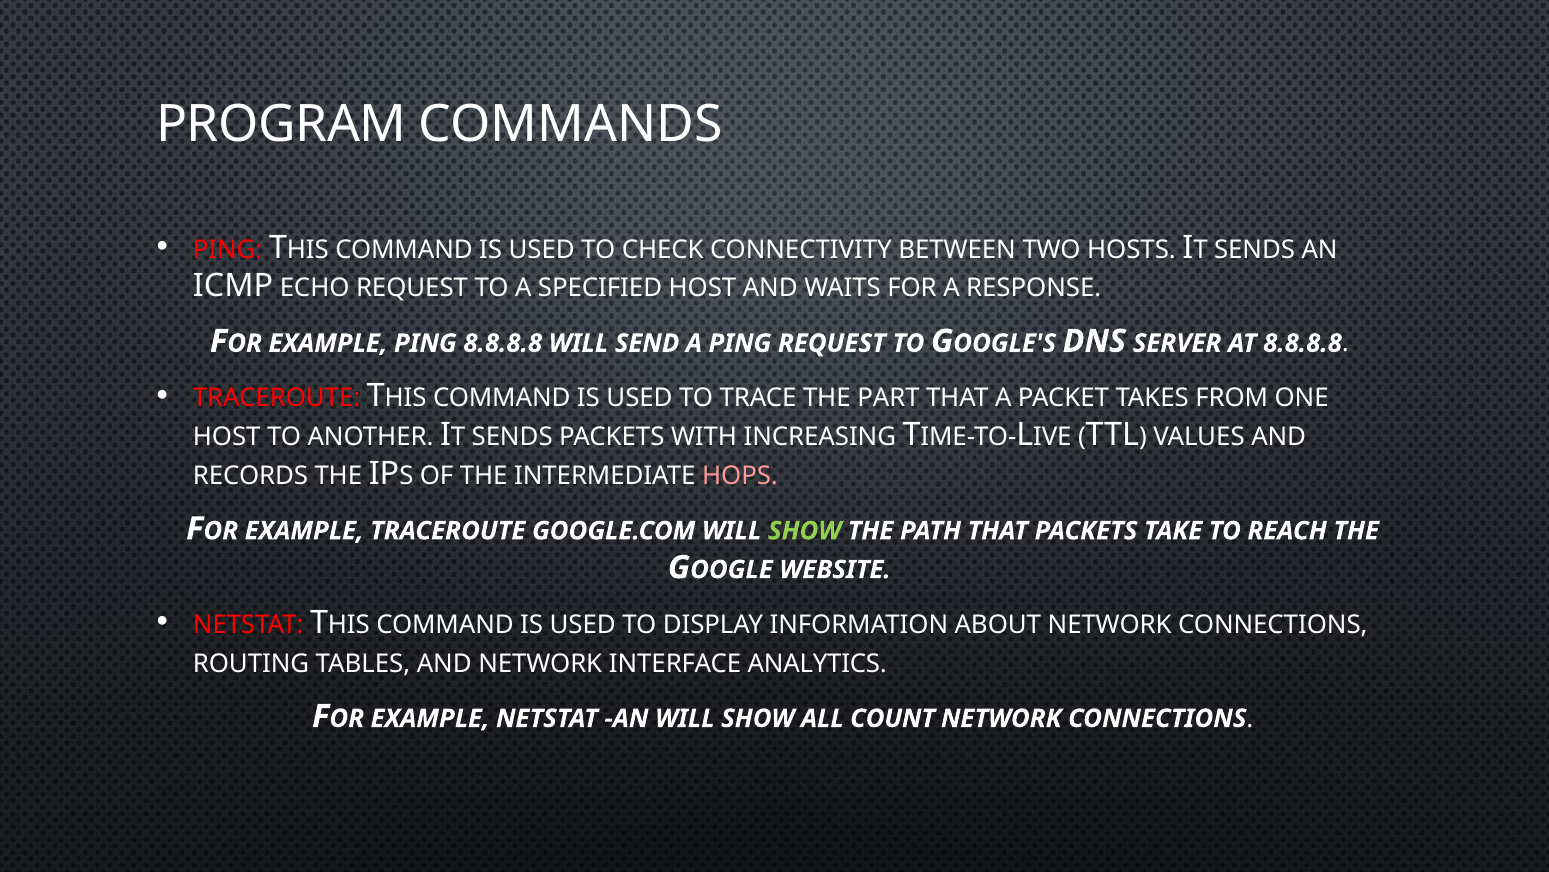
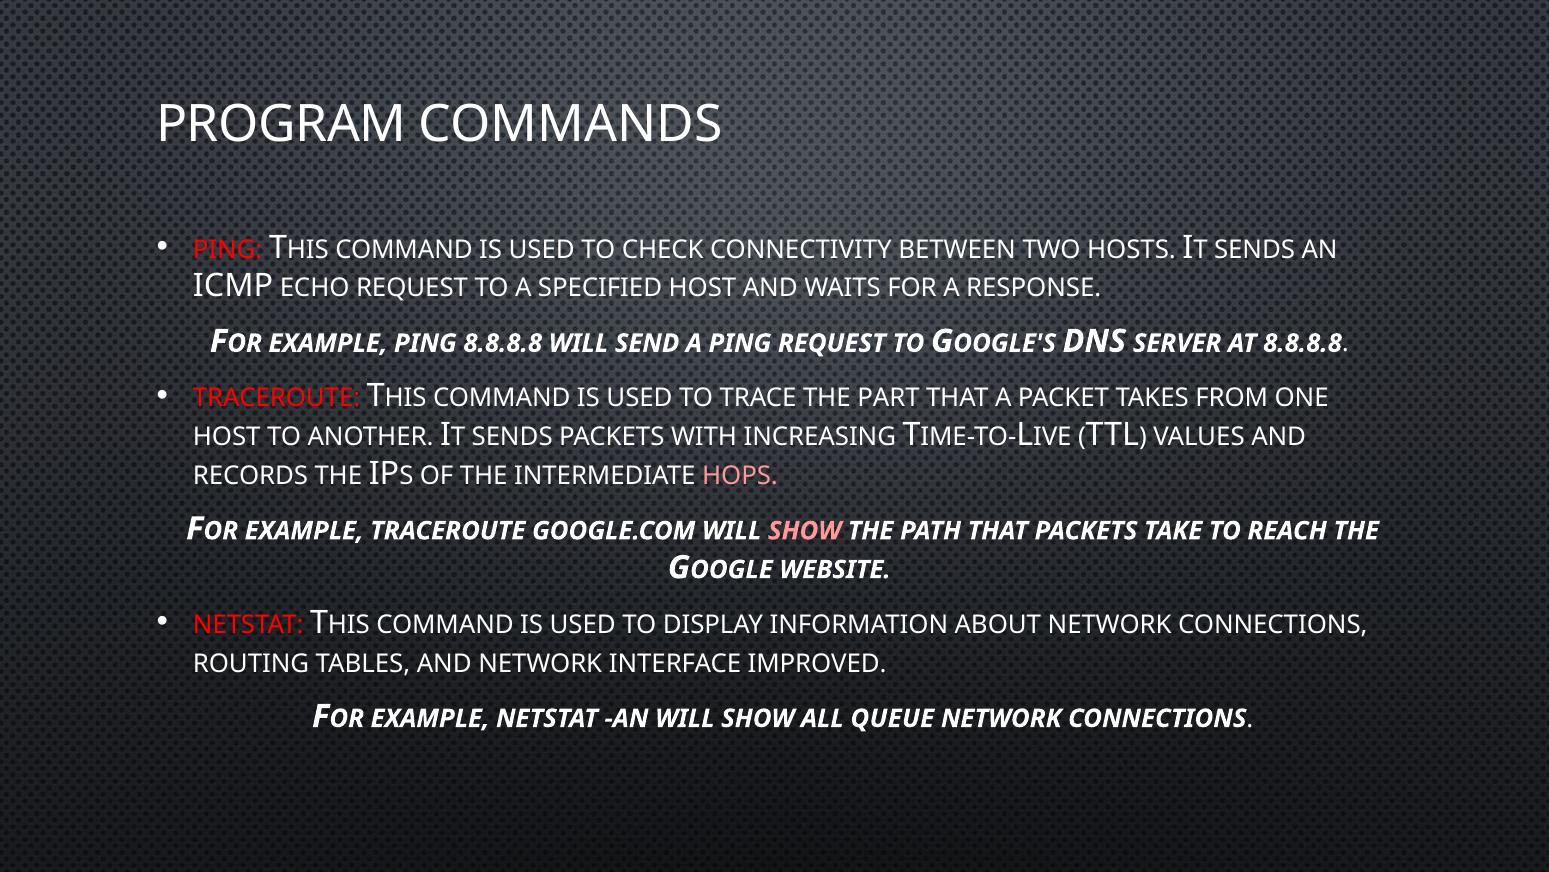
SHOW colour: light green -> pink (805, 531)
ANALYTICS: ANALYTICS -> IMPROVED (817, 663)
COUNT: COUNT -> QUEUE (892, 718)
